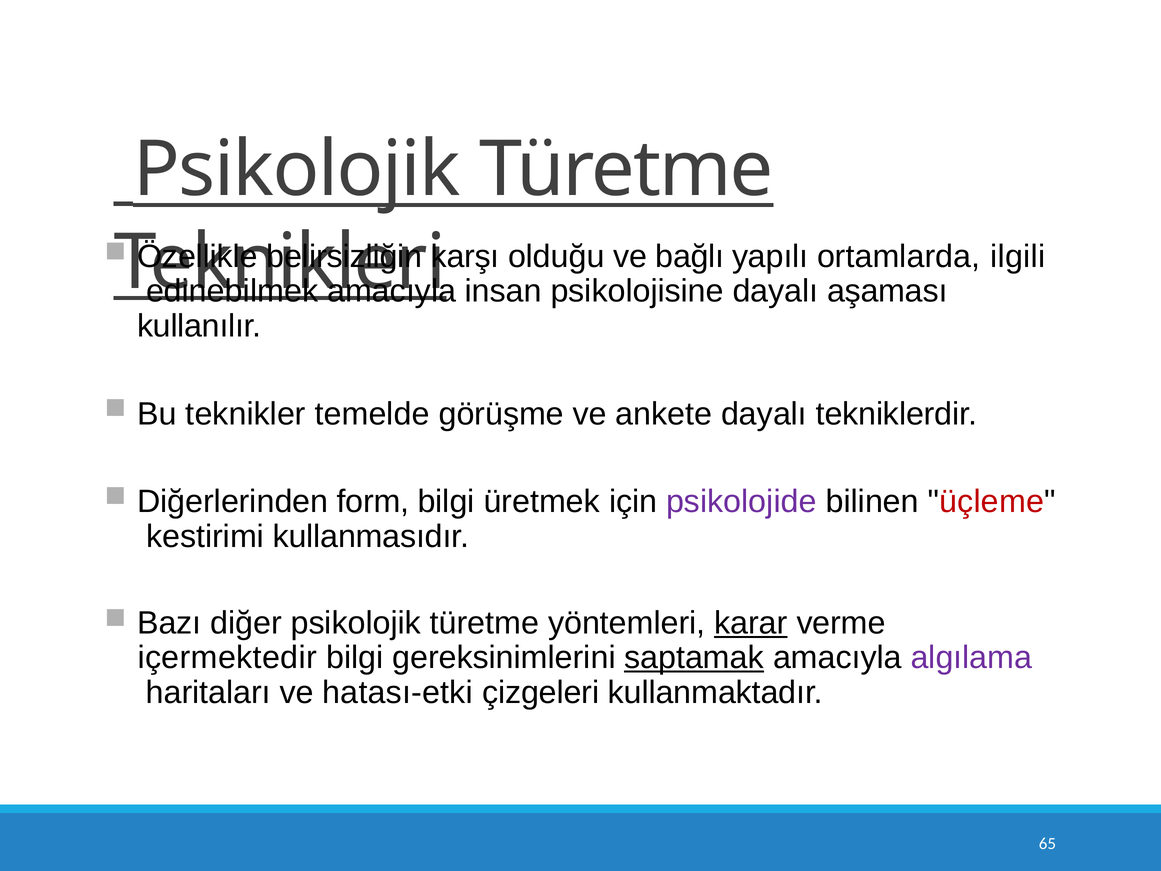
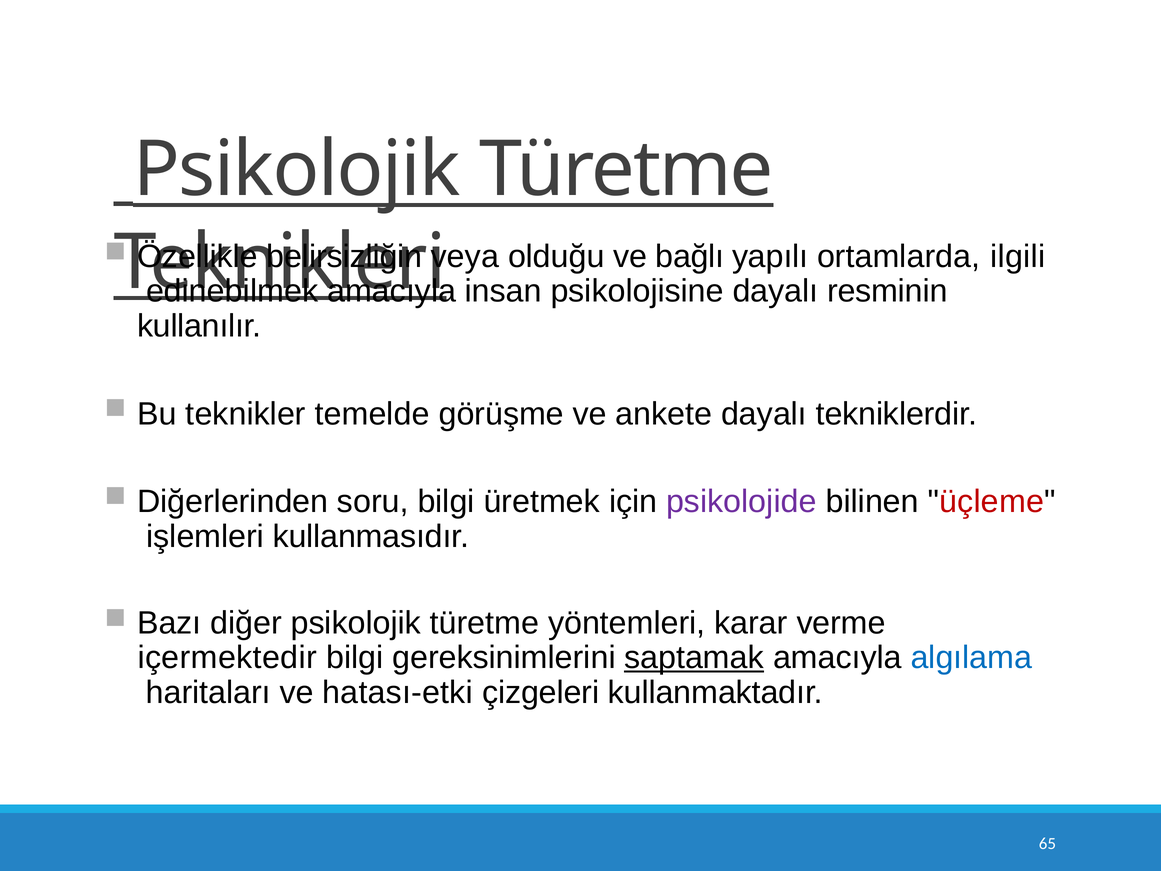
karşı: karşı -> veya (465, 256)
aşaması: aşaması -> resminin (887, 291)
form: form -> soru (373, 502)
kestirimi: kestirimi -> işlemleri (205, 537)
karar underline: present -> none (751, 623)
algılama colour: purple -> blue (971, 658)
